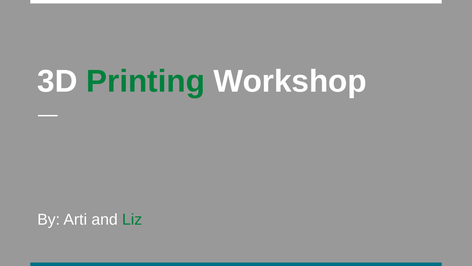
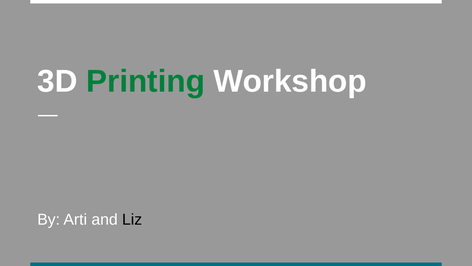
Liz colour: green -> black (132, 219)
